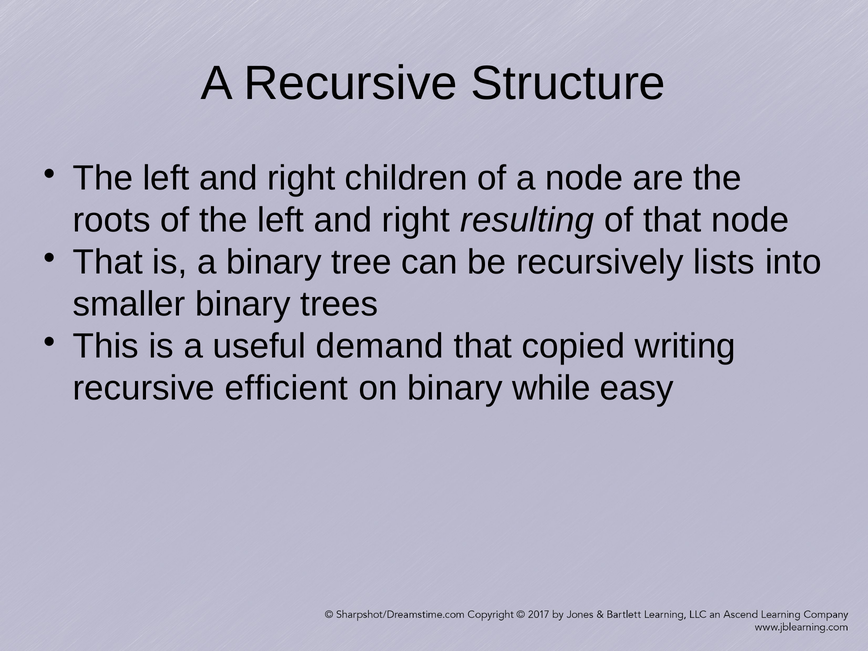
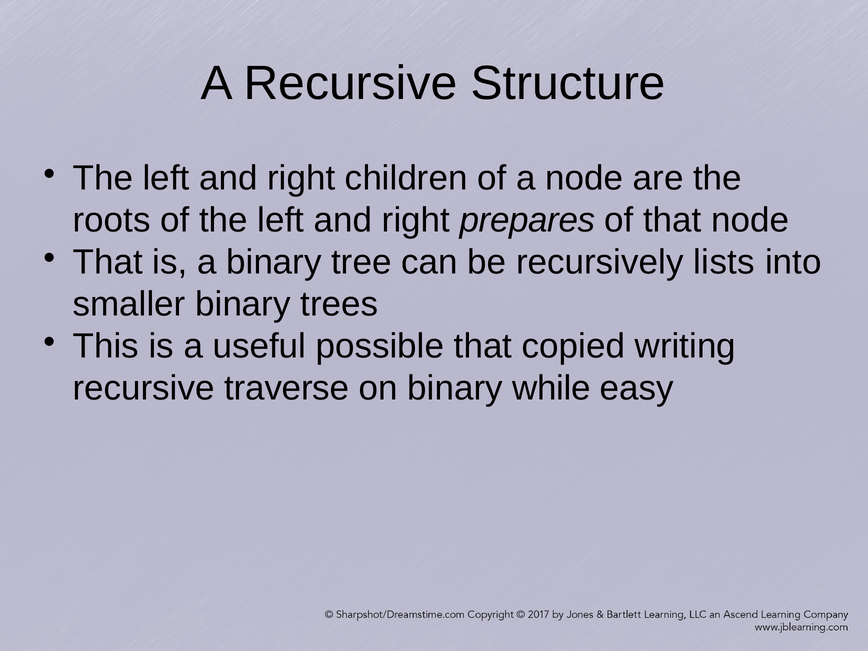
resulting: resulting -> prepares (528, 220)
demand: demand -> possible (380, 346)
efficient: efficient -> traverse (287, 388)
